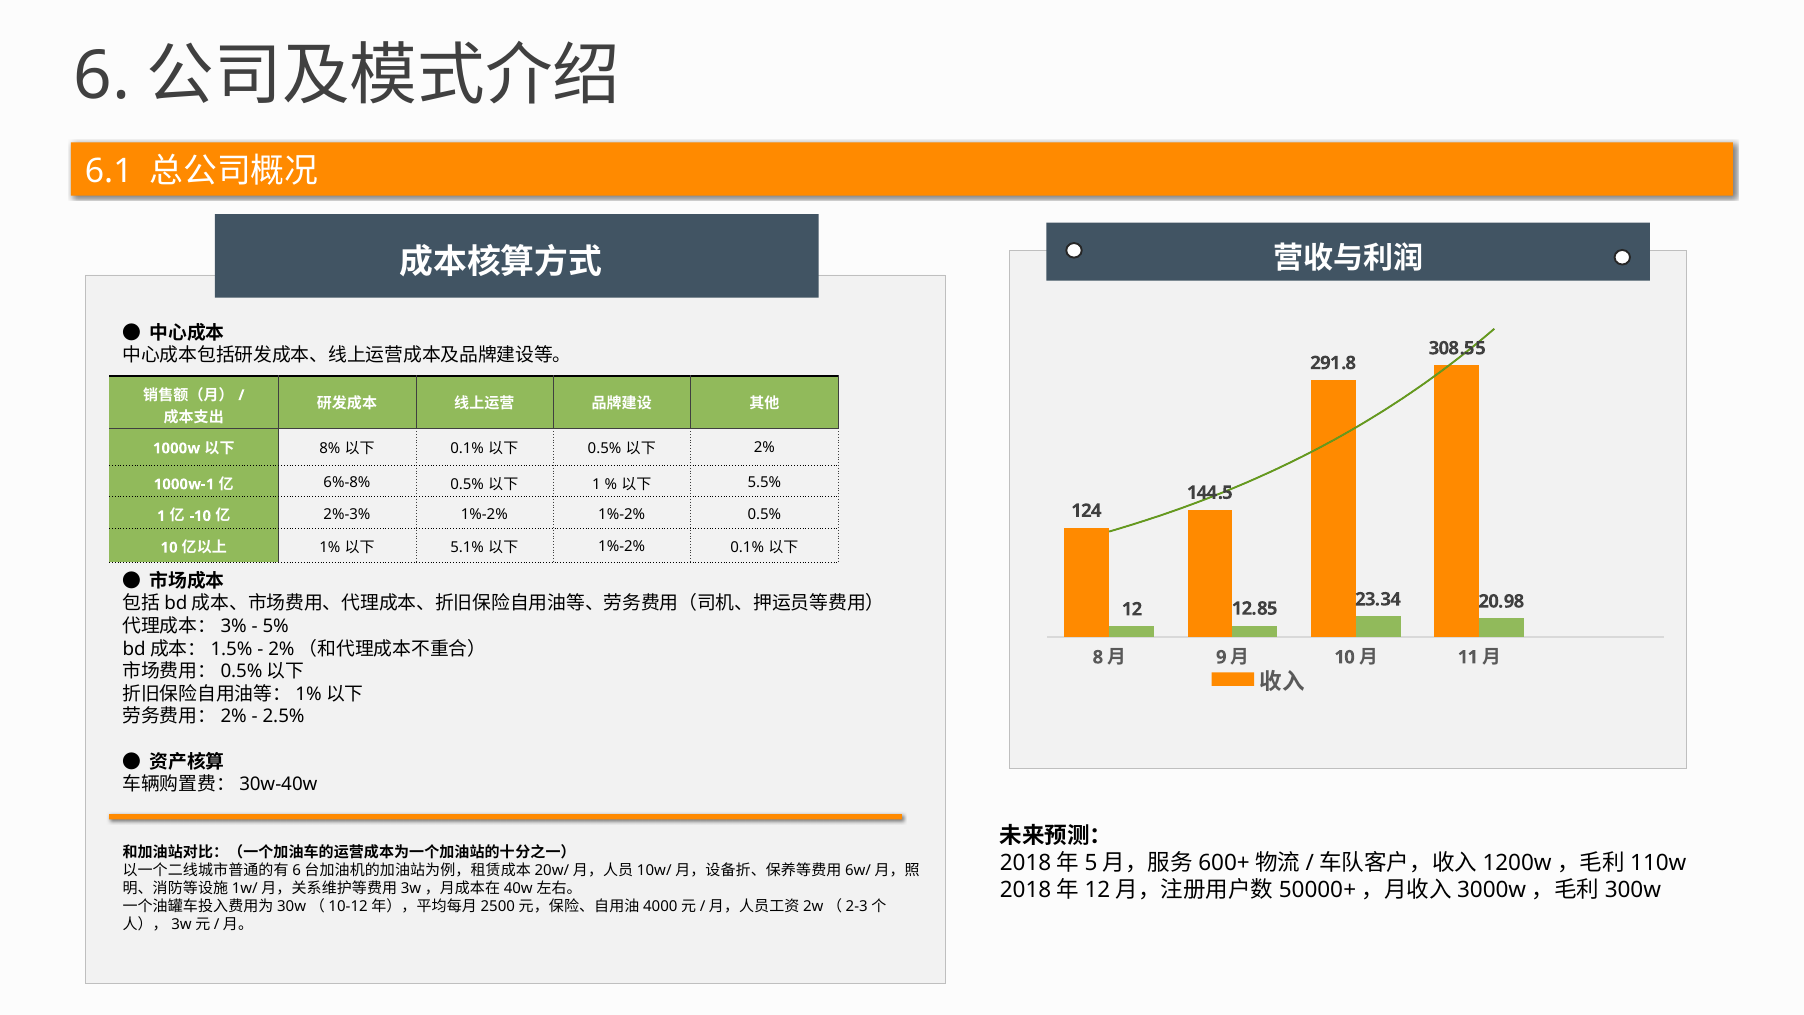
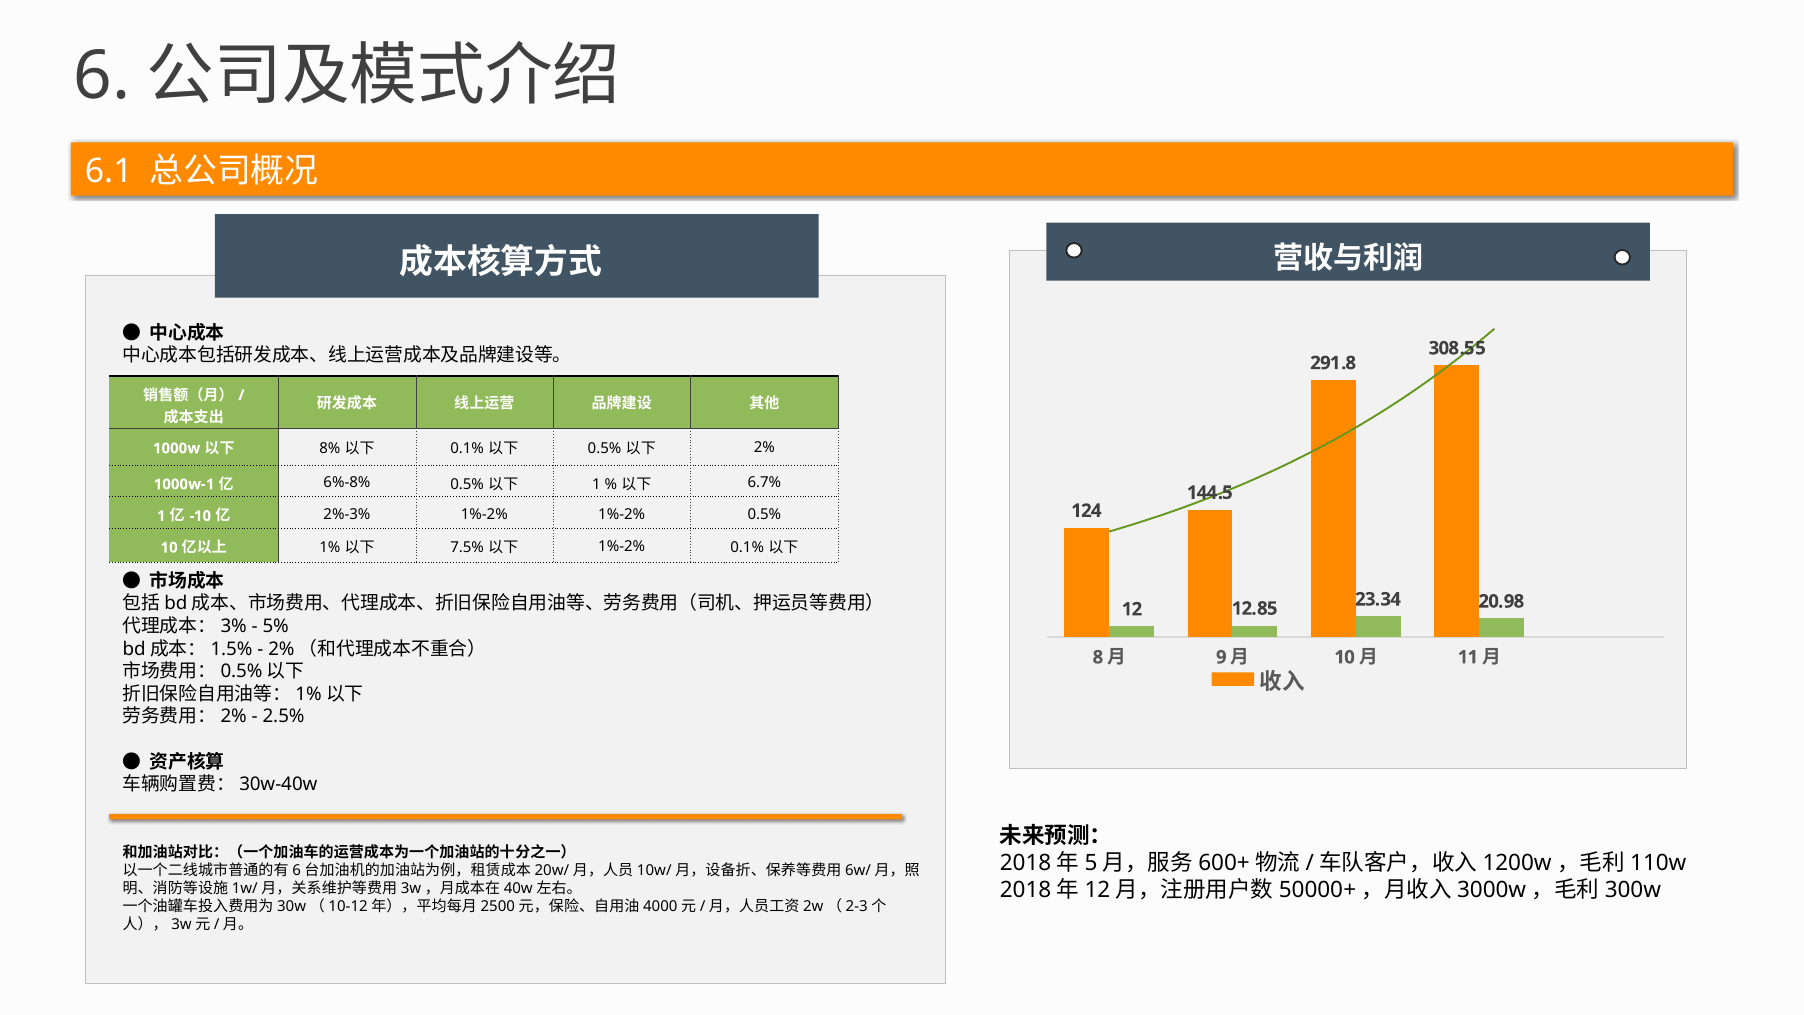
5.5%: 5.5% -> 6.7% (764, 483)
5.1%: 5.1% -> 7.5% (467, 547)
